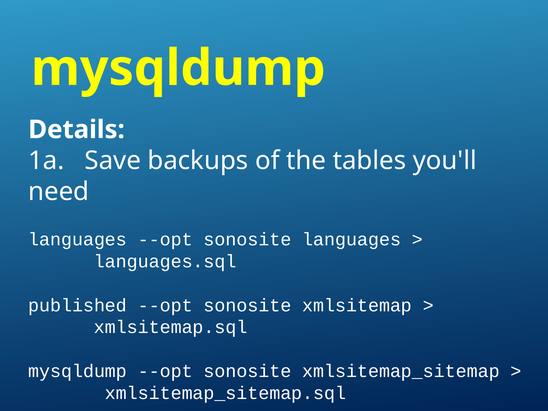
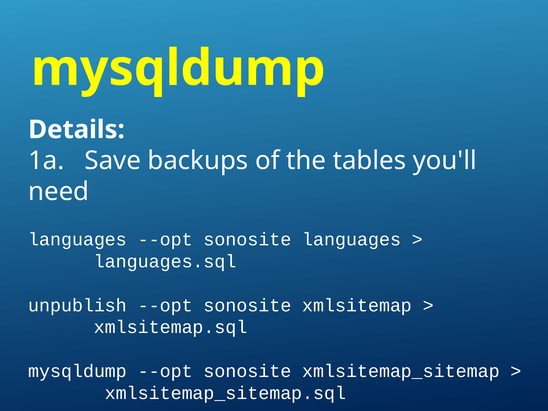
published: published -> unpublish (78, 305)
